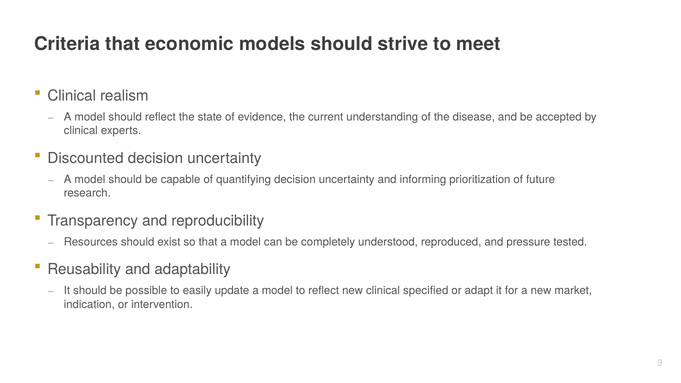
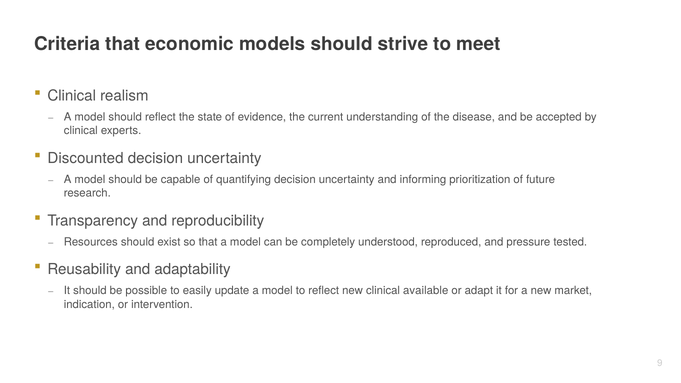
specified: specified -> available (426, 291)
